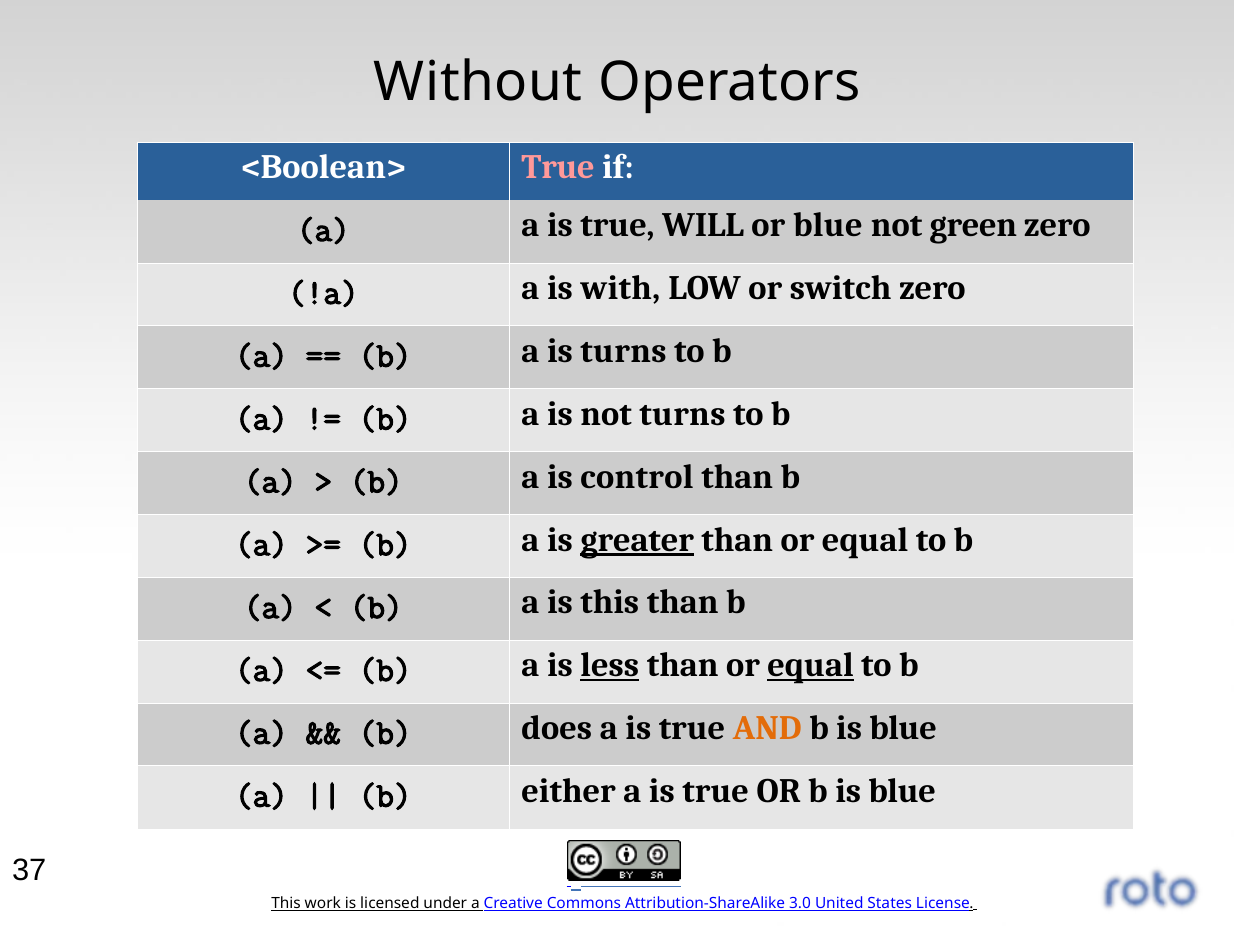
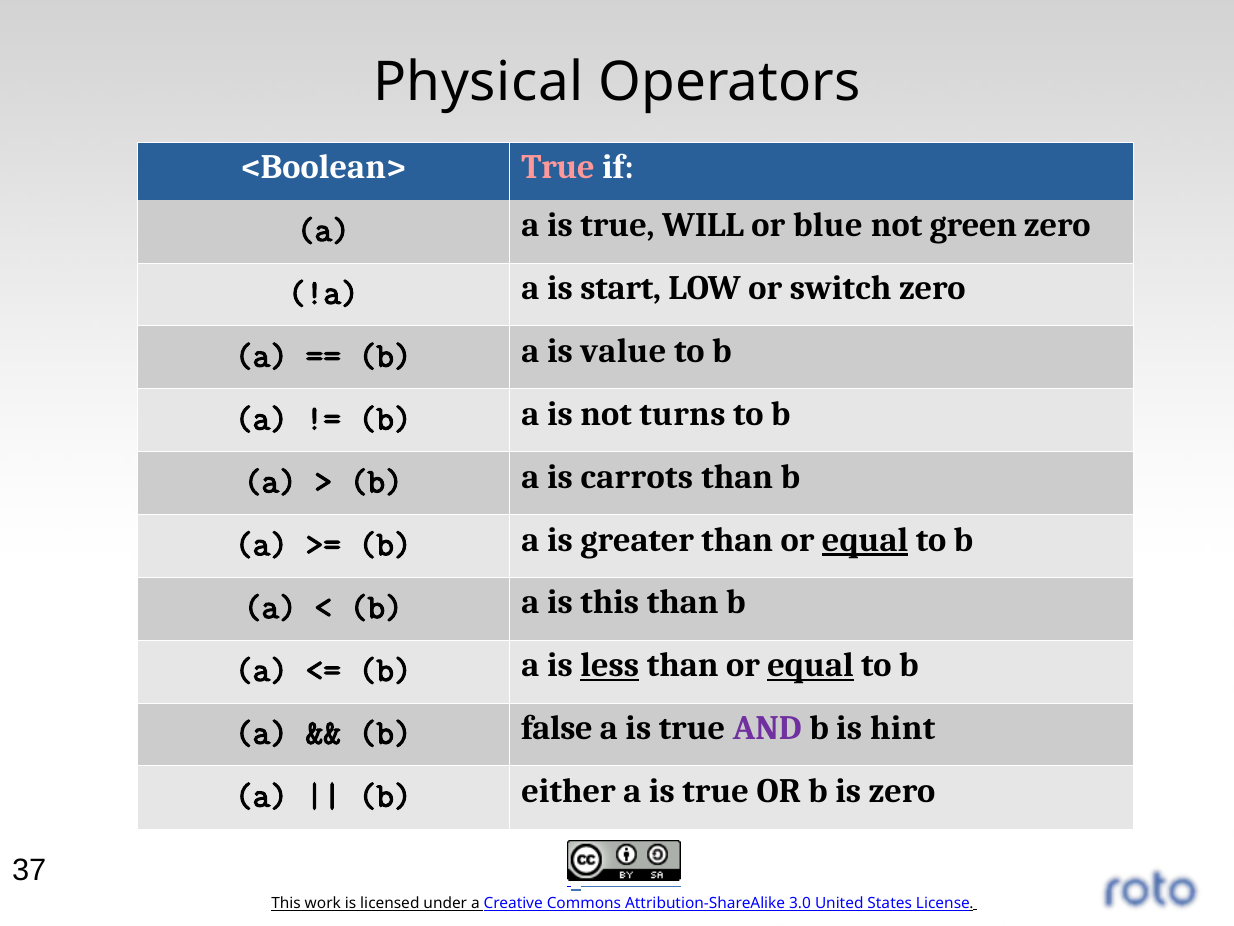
Without: Without -> Physical (478, 82)
with: with -> start (621, 288)
is turns: turns -> value (623, 351)
control: control -> carrots (637, 477)
greater underline: present -> none (637, 539)
equal underline: none -> present (865, 539)
does: does -> false (557, 728)
AND colour: orange -> purple (767, 728)
blue: blue -> hint (903, 728)
OR b is blue: blue -> zero (902, 791)
